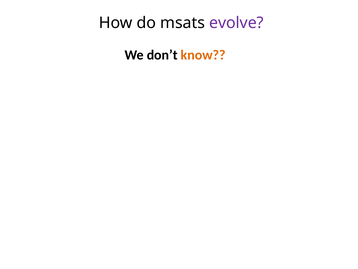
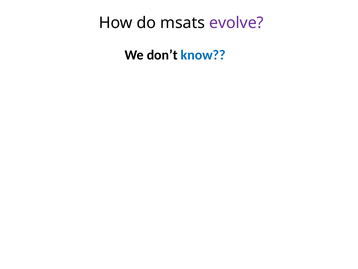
know colour: orange -> blue (203, 55)
